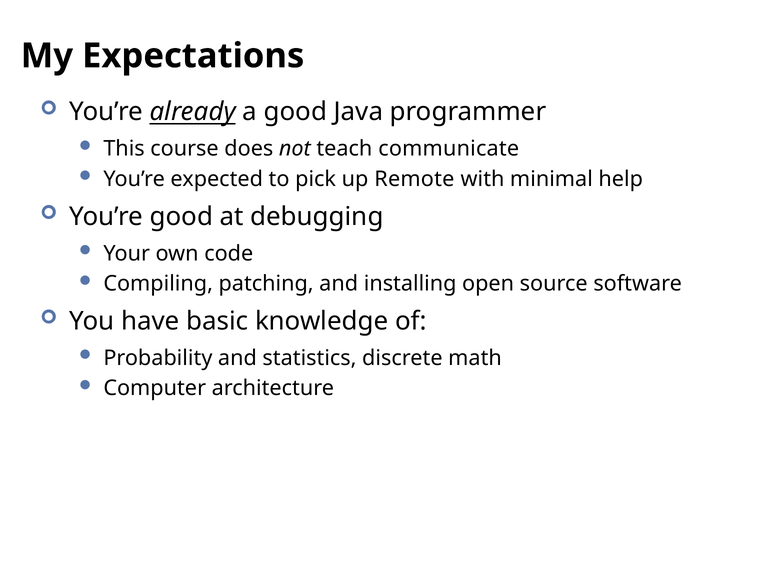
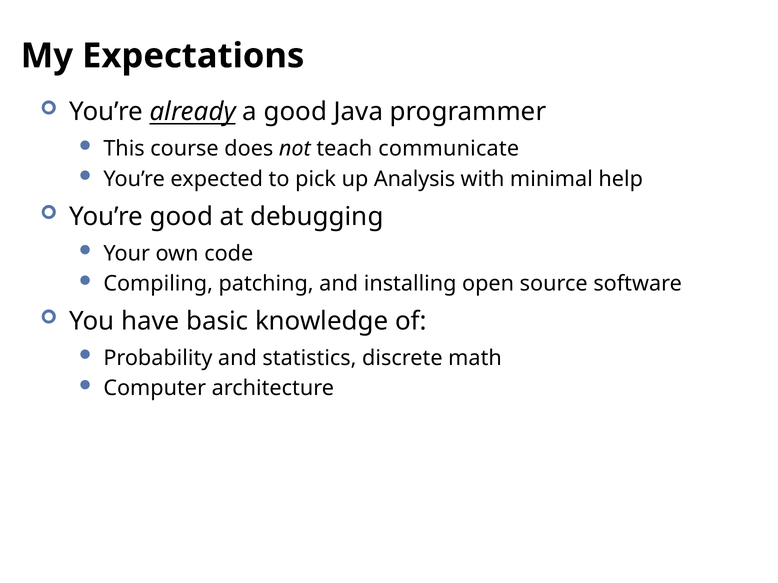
Remote: Remote -> Analysis (415, 179)
